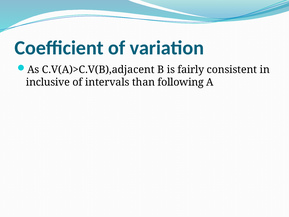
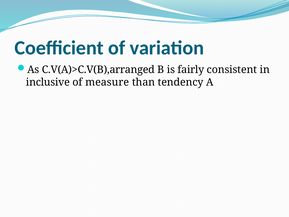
C.V(A)>C.V(B),adjacent: C.V(A)>C.V(B),adjacent -> C.V(A)>C.V(B),arranged (98, 70)
intervals: intervals -> measure (107, 82)
following: following -> tendency (181, 82)
